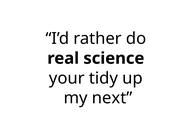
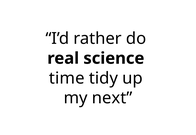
your: your -> time (67, 79)
